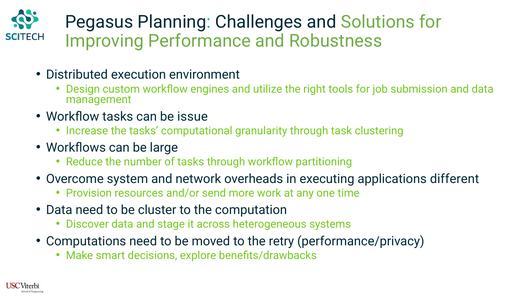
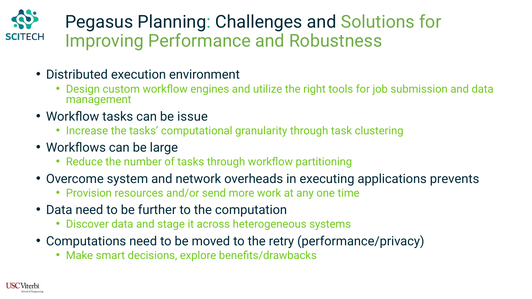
different: different -> prevents (455, 179)
cluster: cluster -> further (157, 210)
